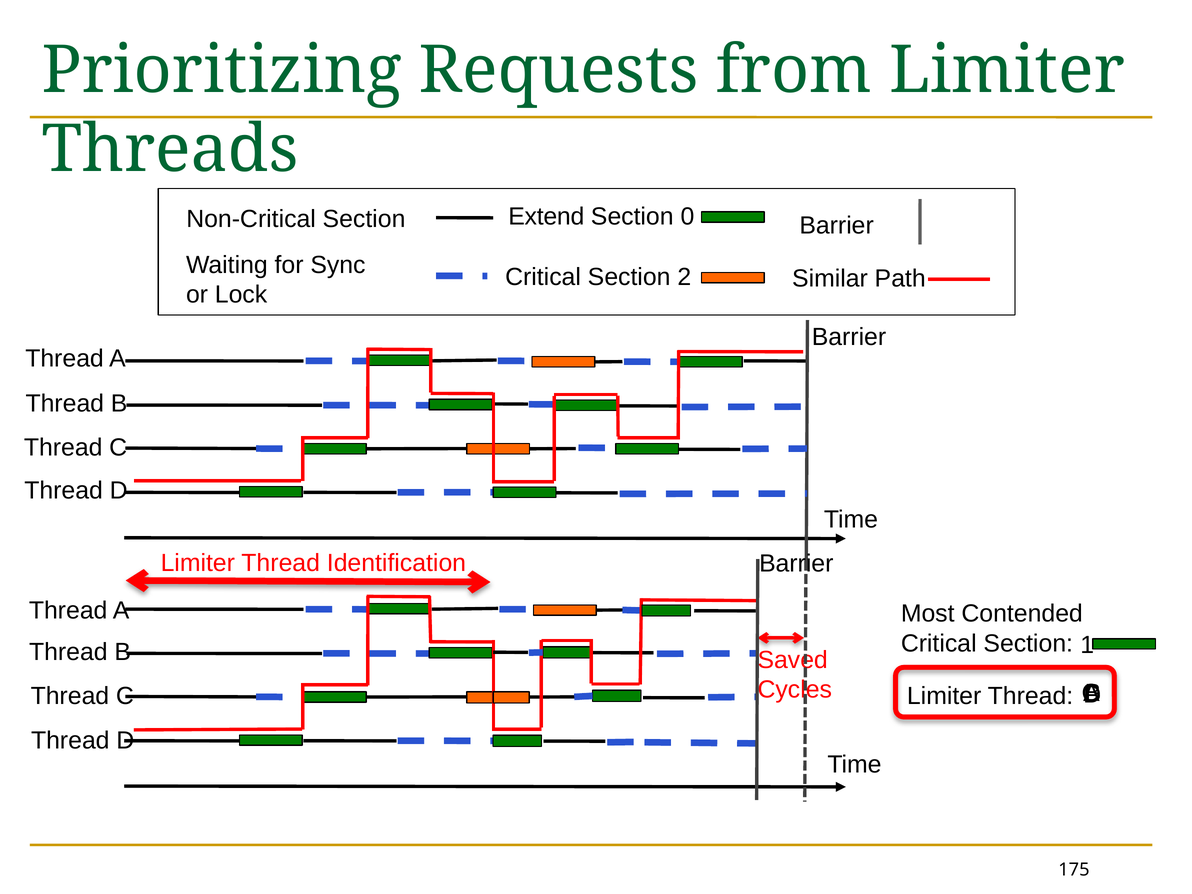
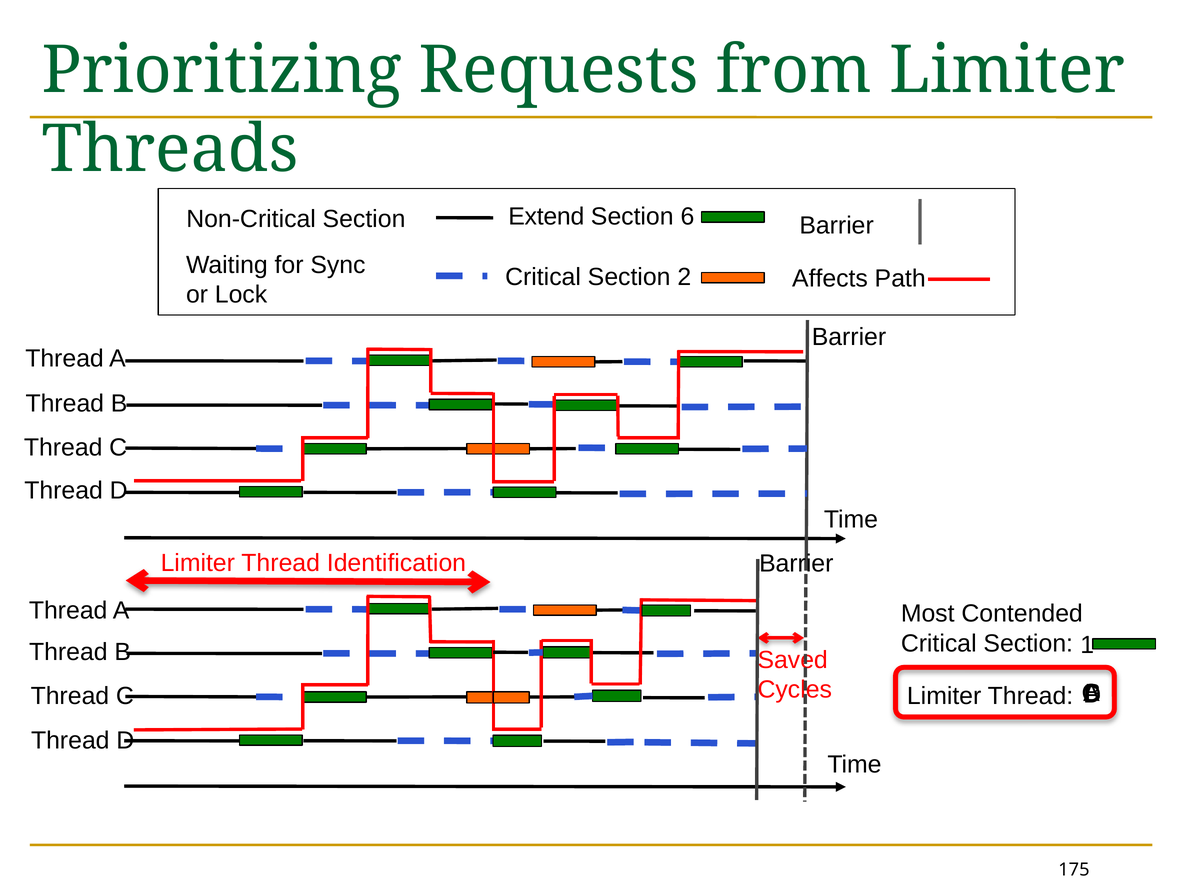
0: 0 -> 6 (687, 216)
Similar: Similar -> Affects (830, 278)
